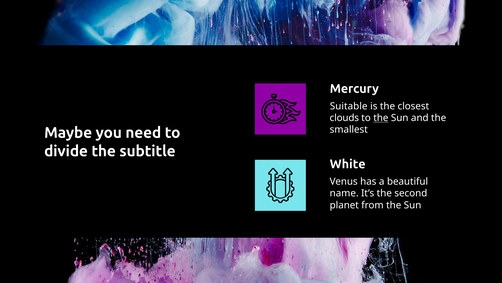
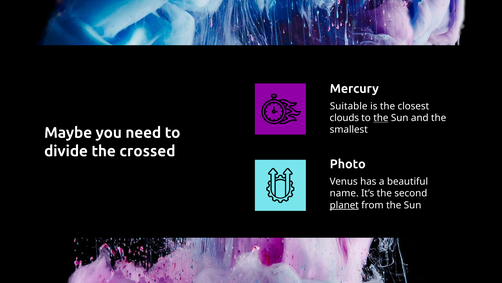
subtitle: subtitle -> crossed (147, 151)
White: White -> Photo (348, 164)
planet underline: none -> present (344, 205)
